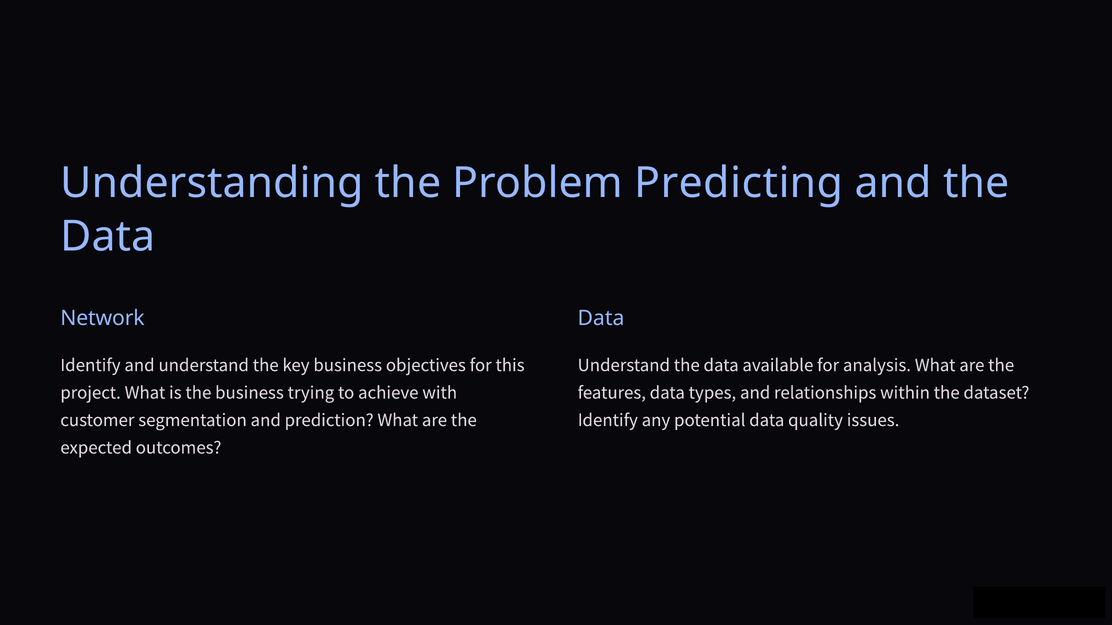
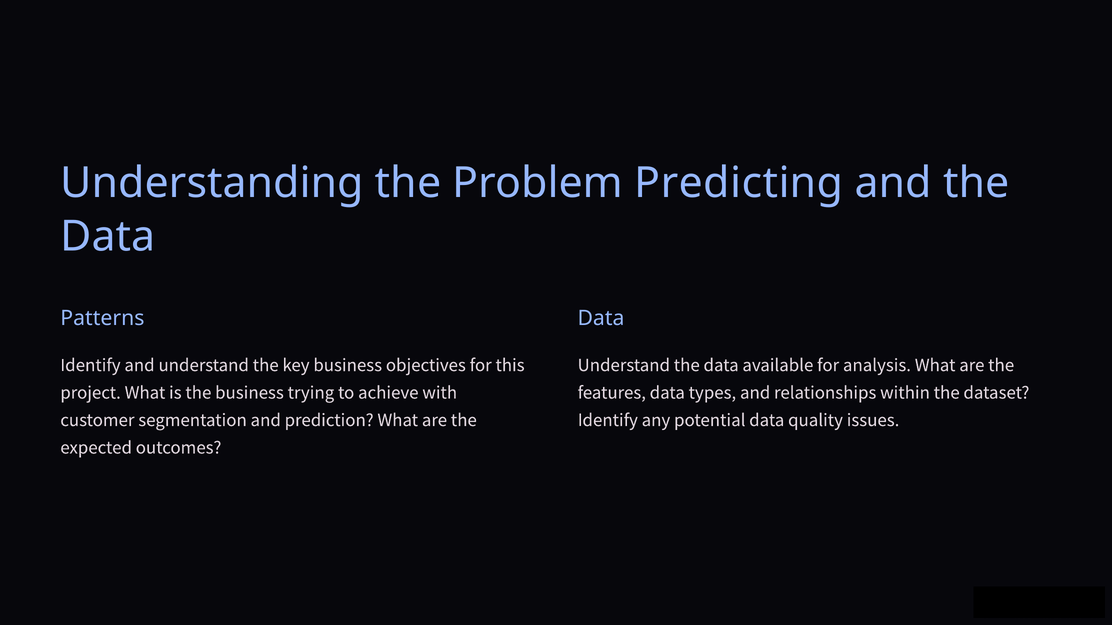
Network: Network -> Patterns (102, 318)
